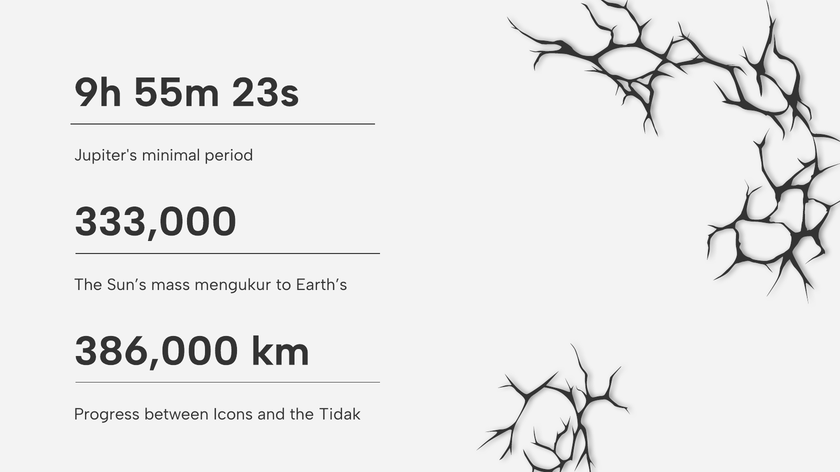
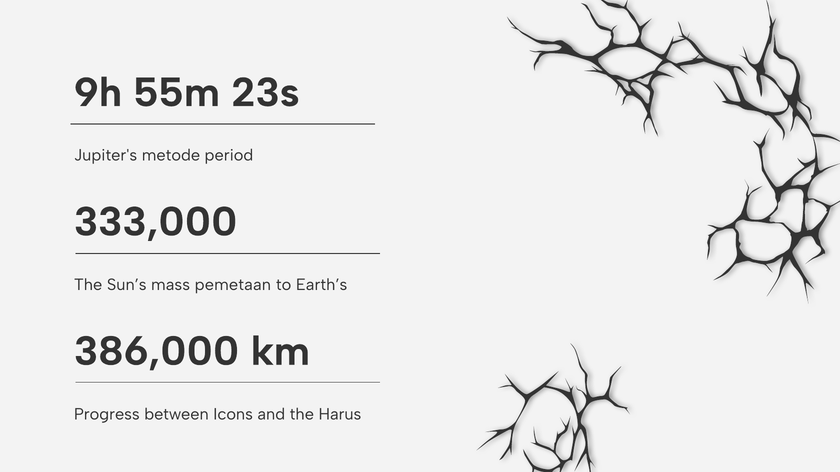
minimal: minimal -> metode (171, 156)
mengukur: mengukur -> pemetaan (233, 285)
Tidak: Tidak -> Harus (340, 415)
